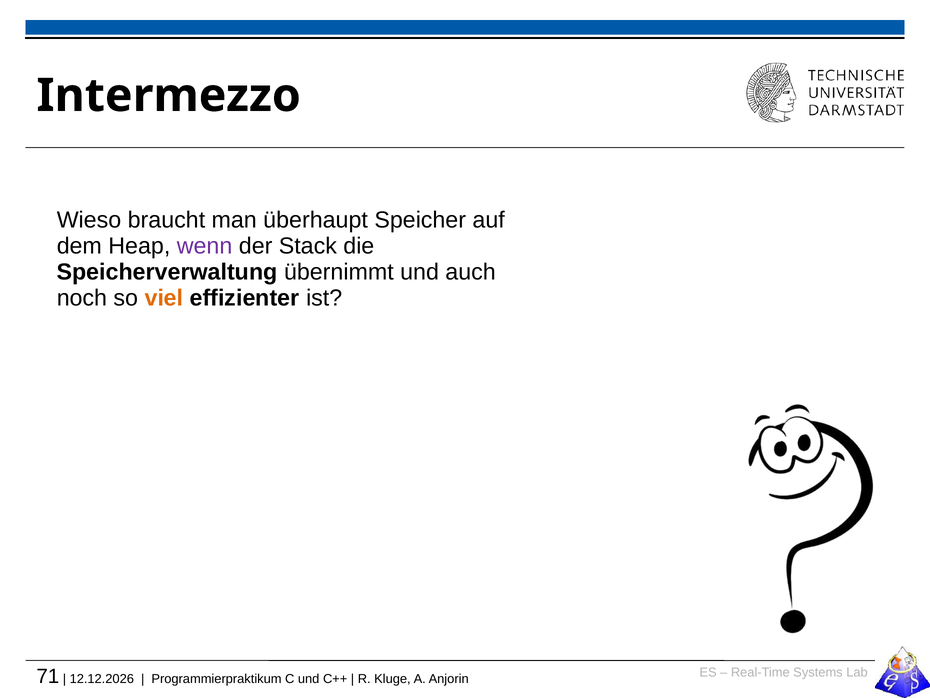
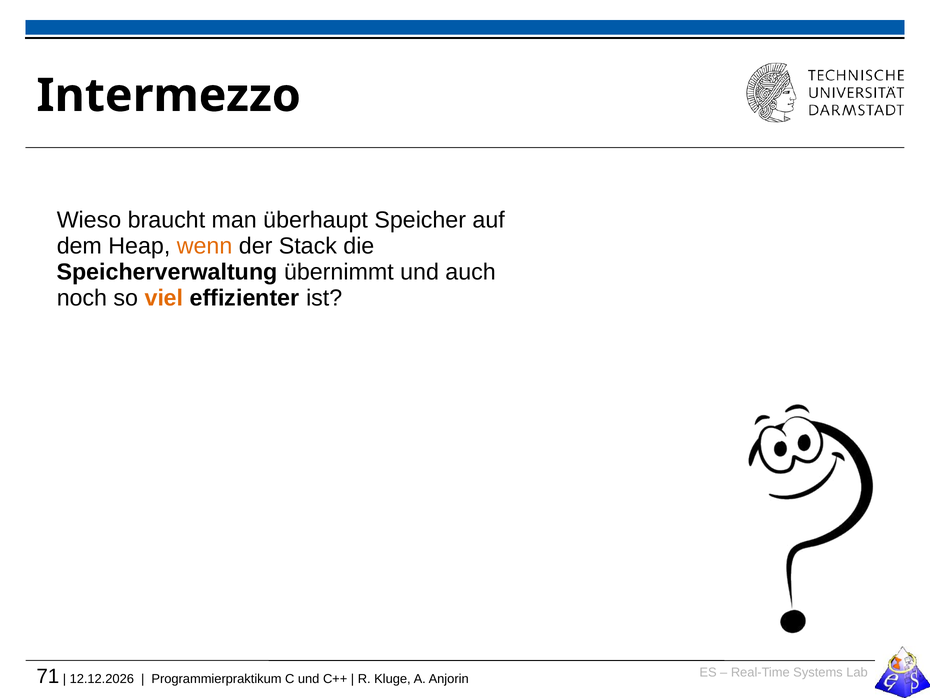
wenn colour: purple -> orange (205, 246)
